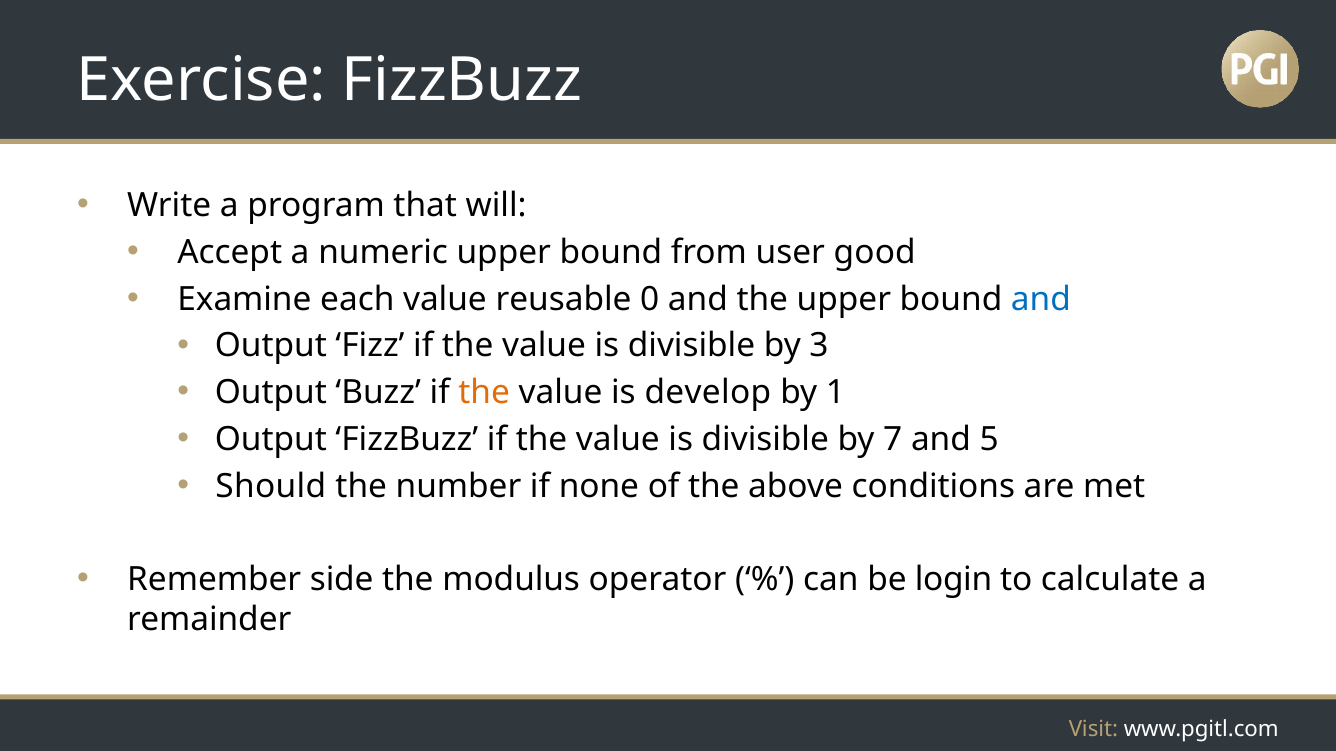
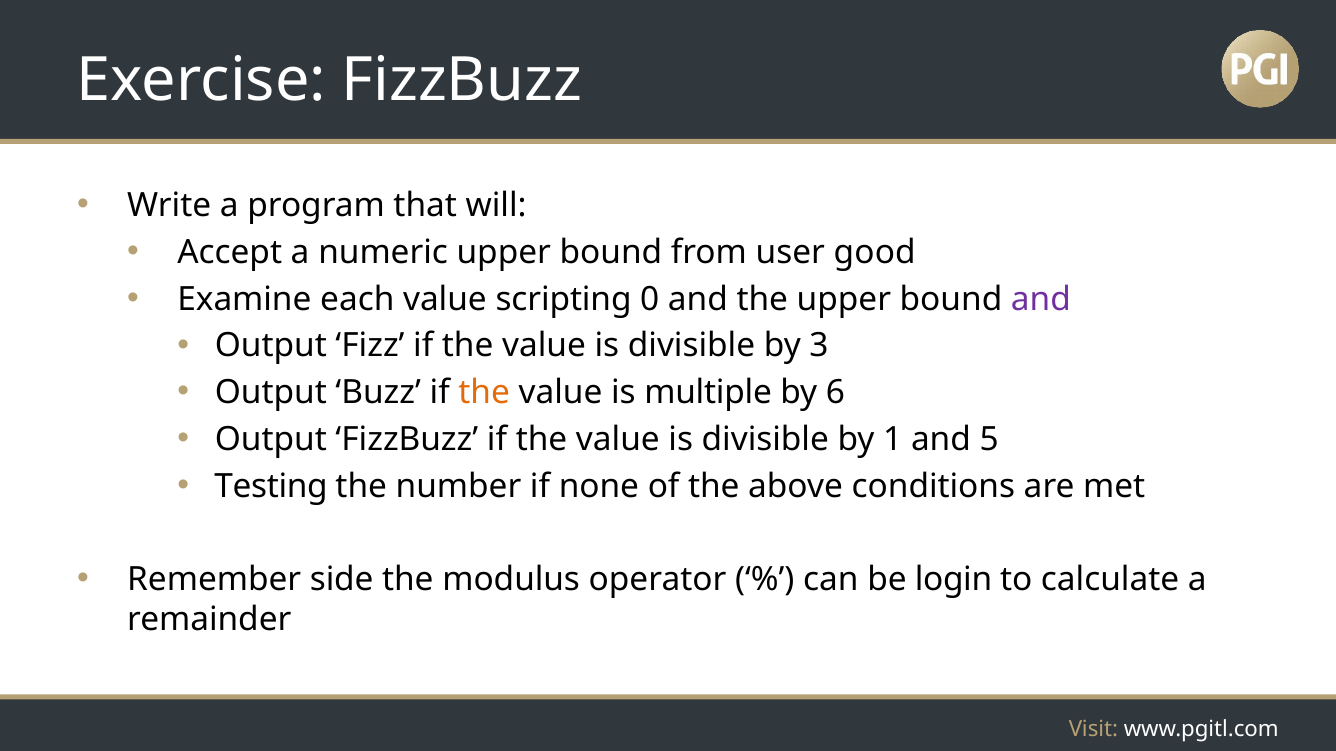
reusable: reusable -> scripting (564, 299)
and colour: blue -> purple (1041, 299)
develop: develop -> multiple (708, 393)
1: 1 -> 6 (836, 393)
7: 7 -> 1 (893, 440)
Should: Should -> Testing (271, 486)
